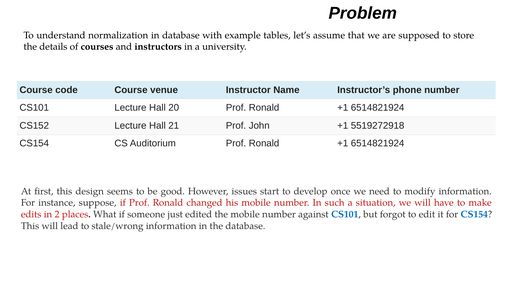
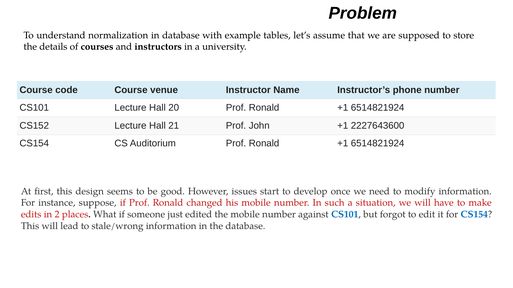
5519272918: 5519272918 -> 2227643600 (378, 126)
